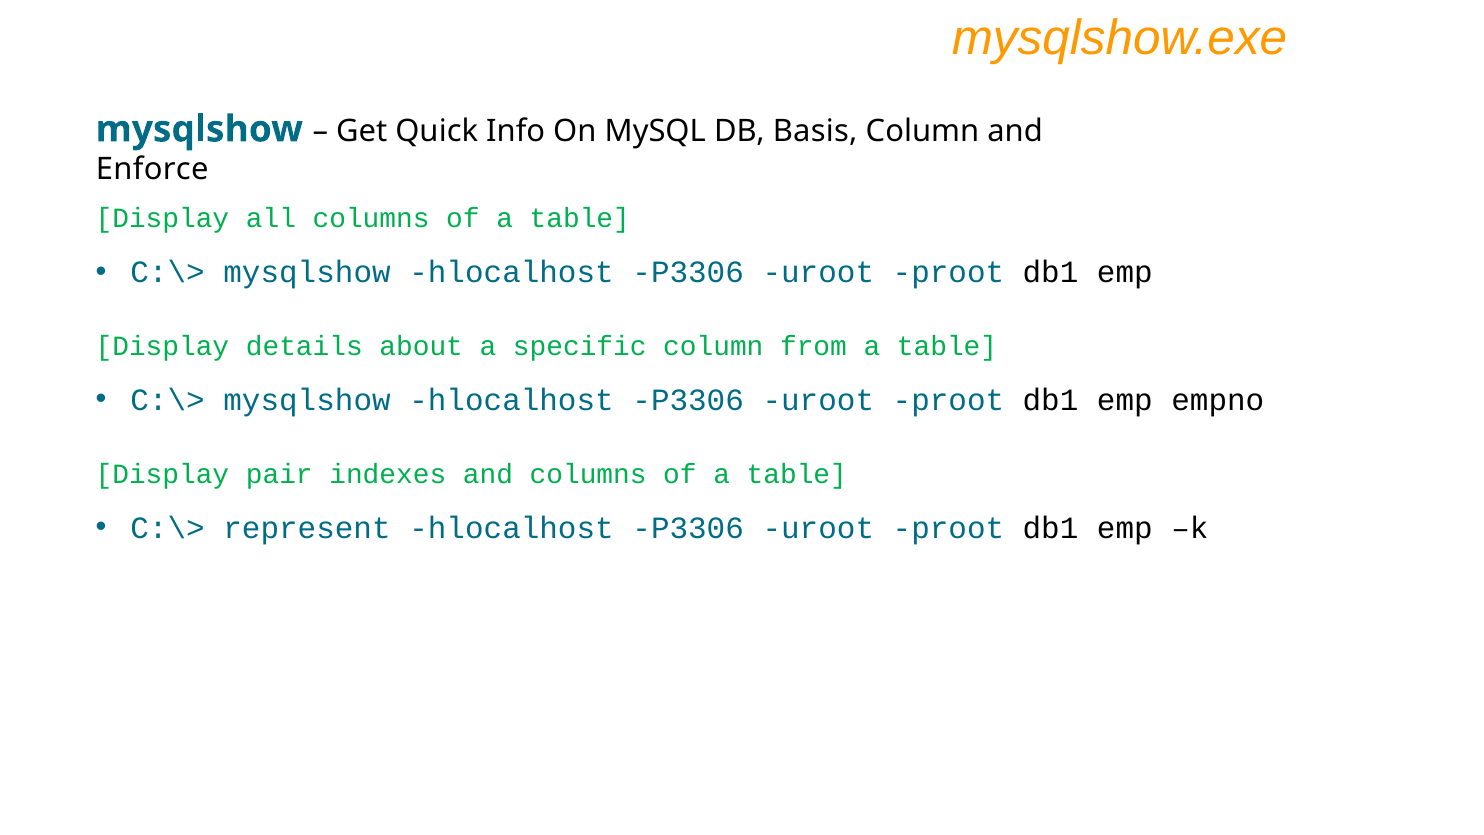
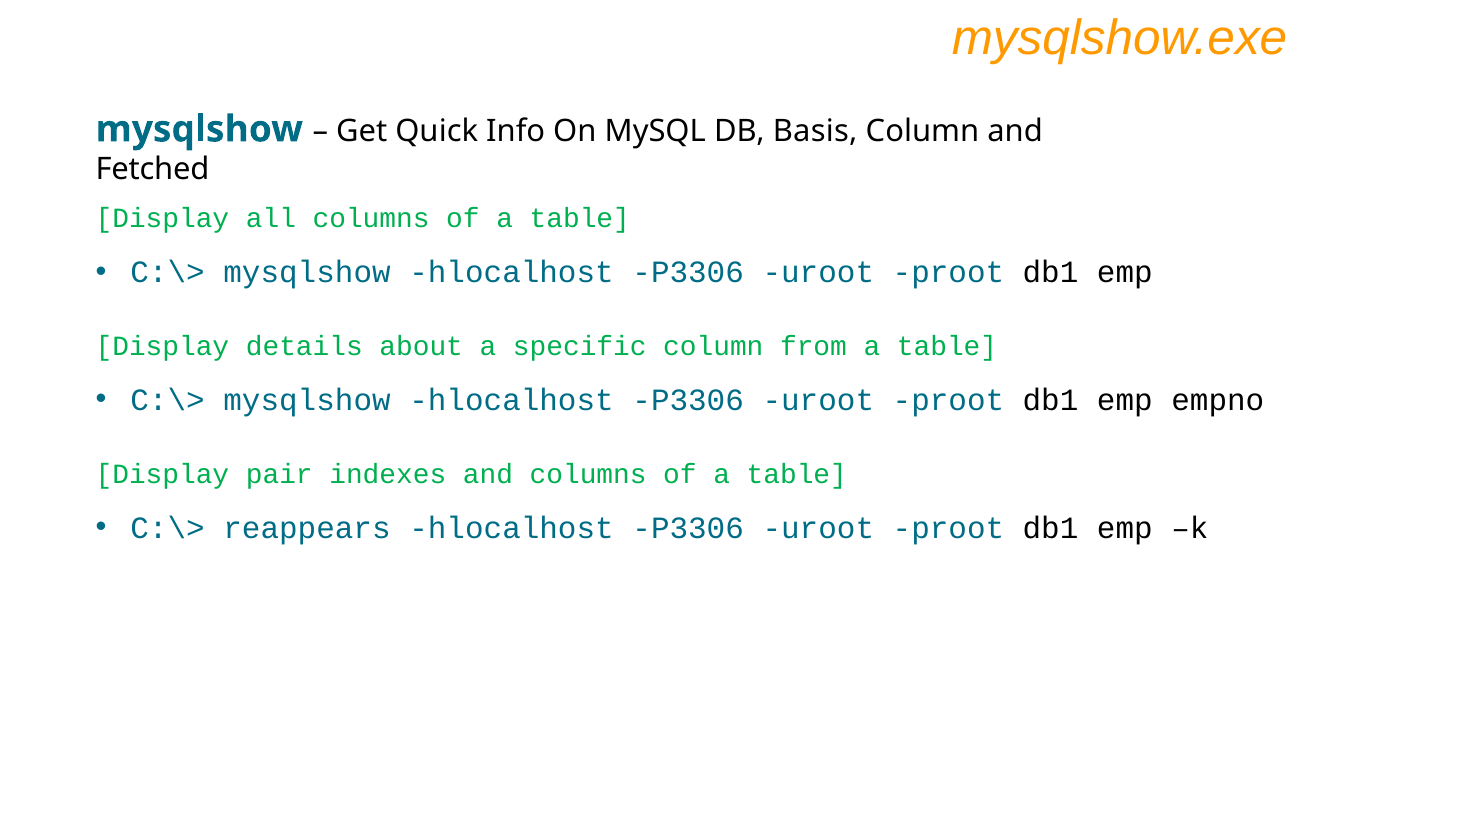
Enforce: Enforce -> Fetched (152, 170)
represent: represent -> reappears (307, 528)
